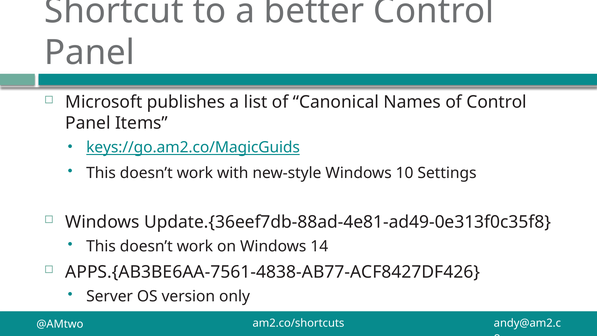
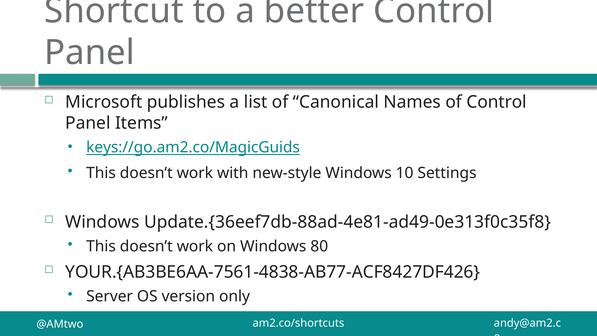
14: 14 -> 80 (319, 246)
APPS.{AB3BE6AA-7561-4838-AB77-ACF8427DF426: APPS.{AB3BE6AA-7561-4838-AB77-ACF8427DF426 -> YOUR.{AB3BE6AA-7561-4838-AB77-ACF8427DF426 (273, 272)
